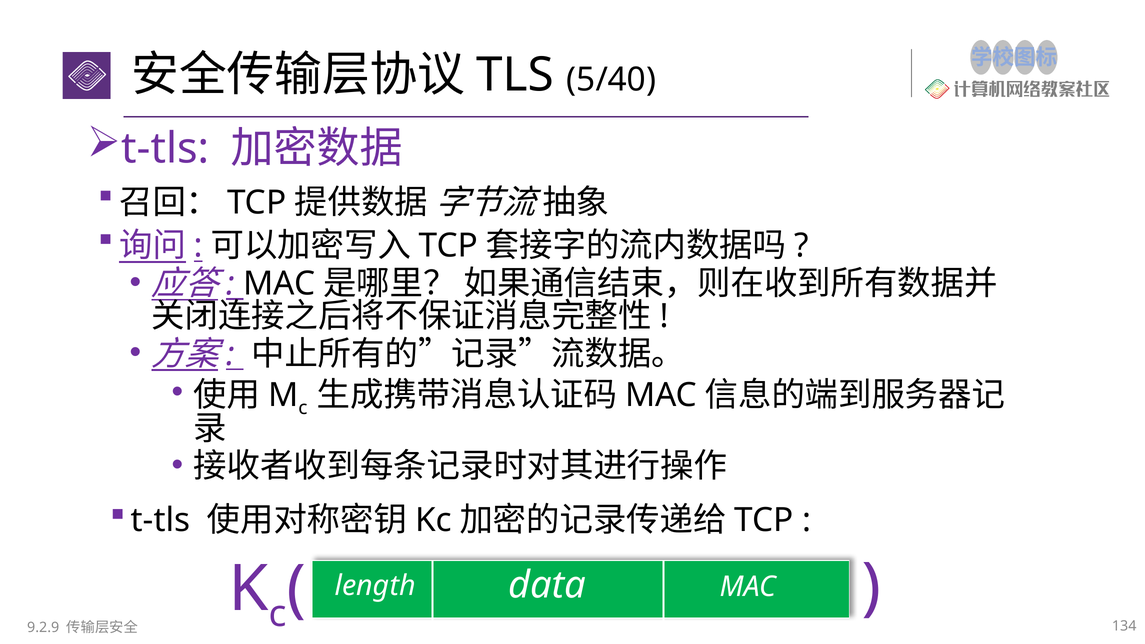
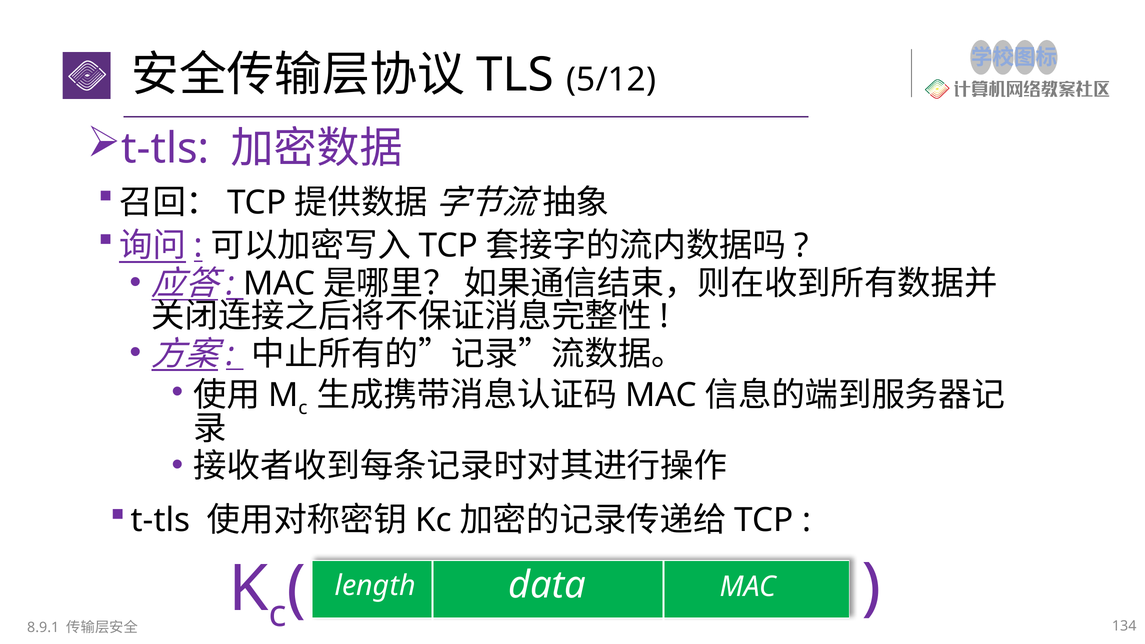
5/40: 5/40 -> 5/12 (611, 80)
9.2.9: 9.2.9 -> 8.9.1 (43, 628)
